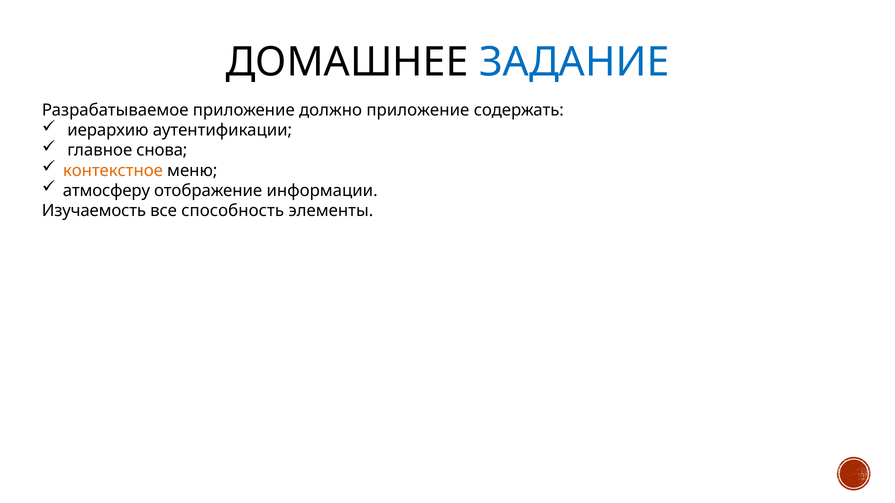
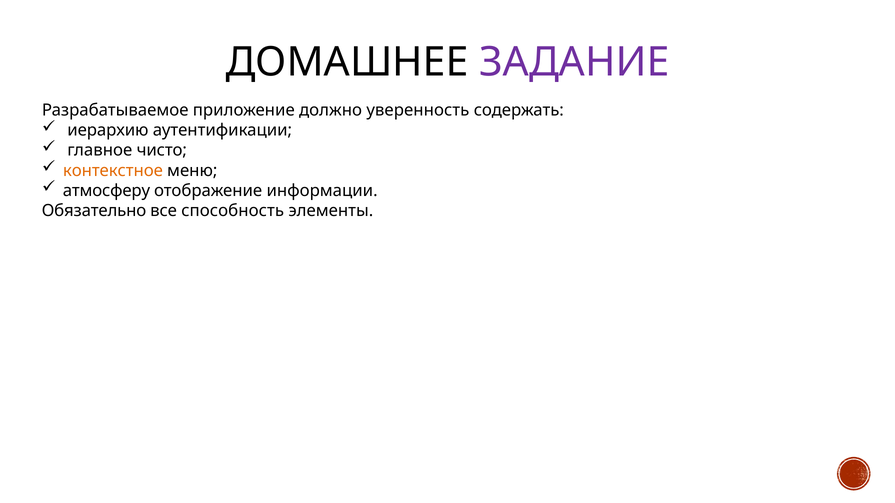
ЗАДАНИЕ colour: blue -> purple (574, 62)
должно приложение: приложение -> уверенность (418, 110)
снова: снова -> чисто (162, 151)
Изучаемость: Изучаемость -> Обязательно (94, 211)
